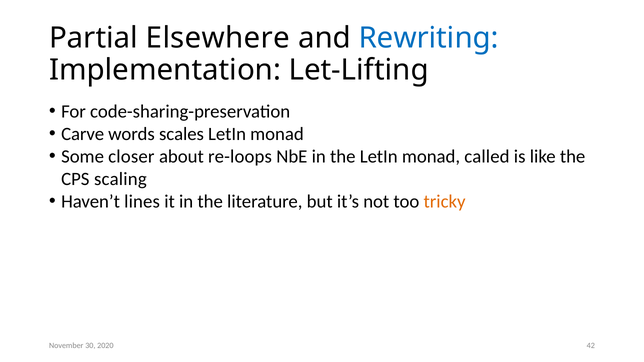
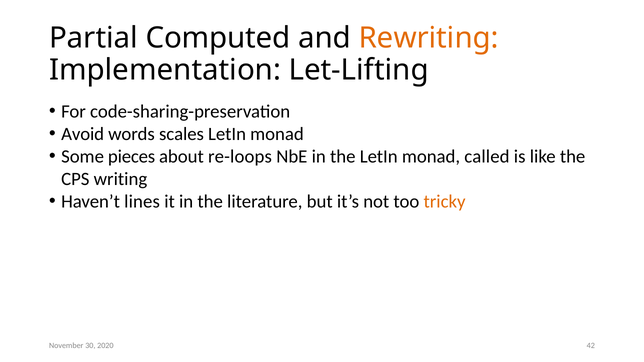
Elsewhere: Elsewhere -> Computed (218, 38)
Rewriting colour: blue -> orange (429, 38)
Carve: Carve -> Avoid (83, 134)
closer: closer -> pieces (132, 157)
scaling: scaling -> writing (120, 179)
